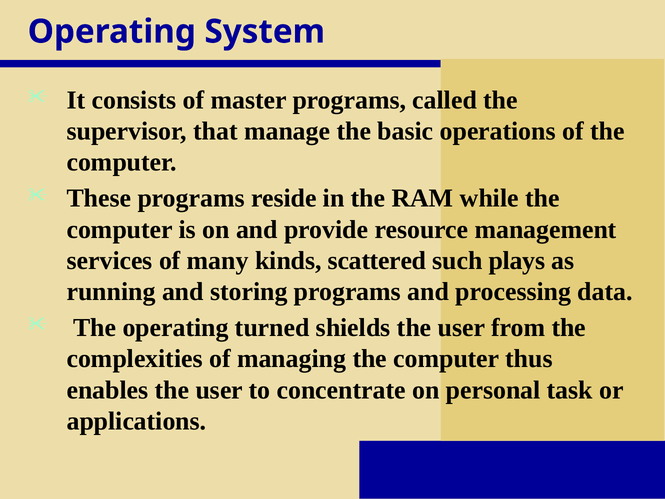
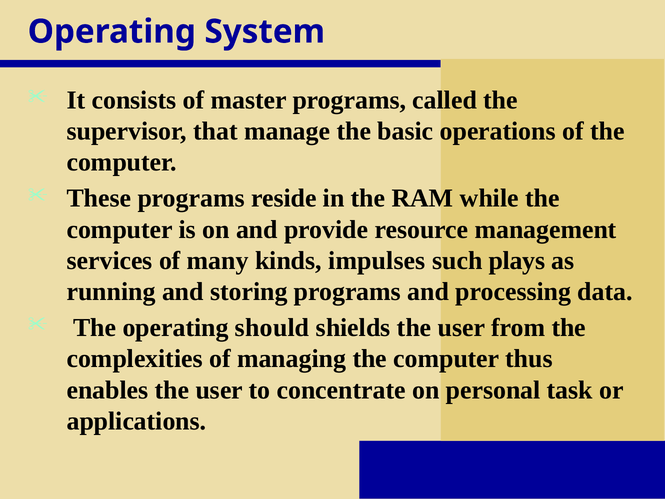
scattered: scattered -> impulses (377, 260)
turned: turned -> should (272, 328)
